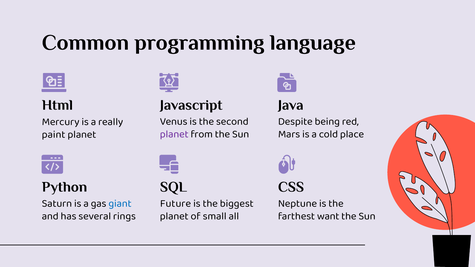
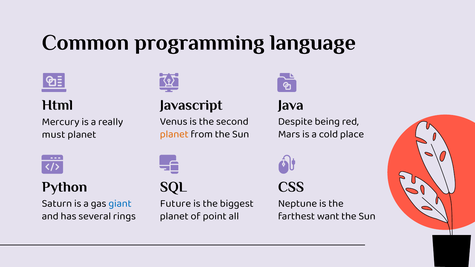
planet colour: purple -> orange (174, 134)
paint: paint -> must (54, 134)
small: small -> point (215, 216)
